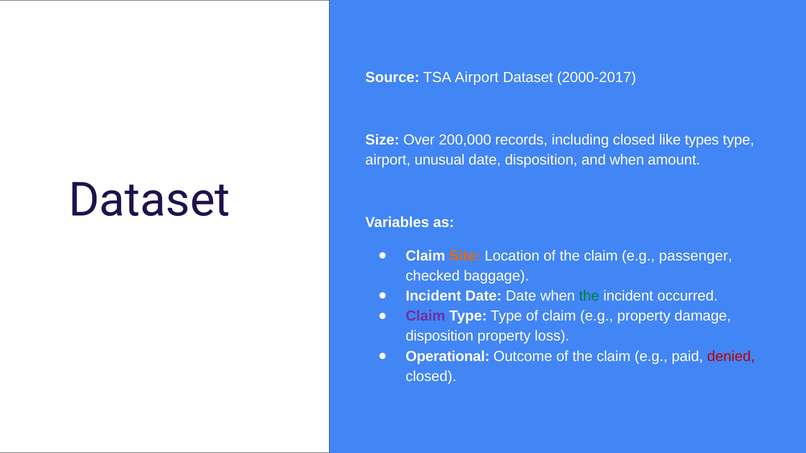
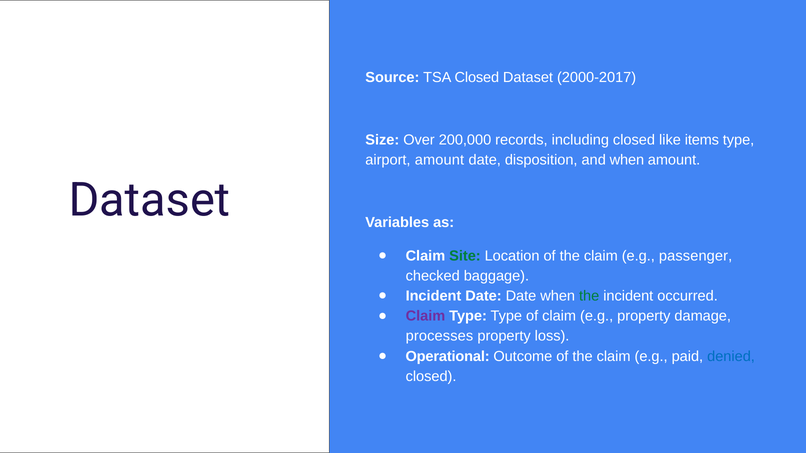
TSA Airport: Airport -> Closed (477, 77)
types: types -> items (702, 140)
airport unusual: unusual -> amount (439, 160)
Site colour: orange -> green (465, 256)
disposition: disposition -> processes (439, 336)
denied colour: red -> blue (731, 357)
